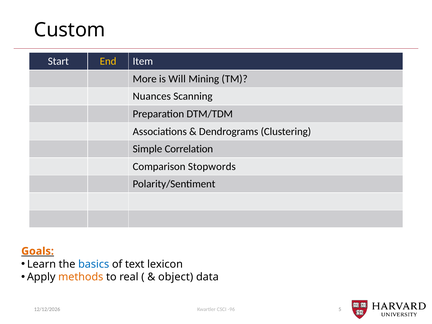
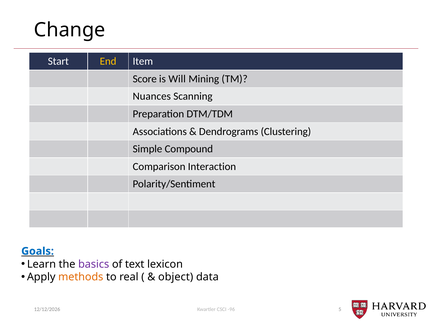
Custom: Custom -> Change (70, 30)
More: More -> Score (145, 79)
Correlation: Correlation -> Compound (189, 149)
Stopwords: Stopwords -> Interaction (212, 166)
Goals colour: orange -> blue (38, 251)
basics colour: blue -> purple (94, 264)
